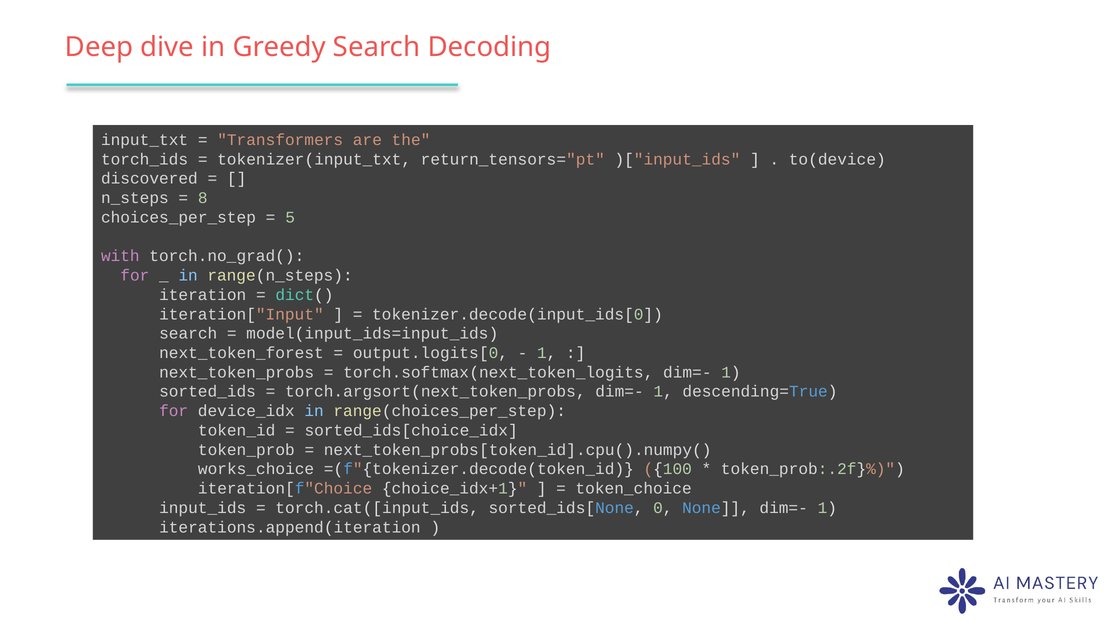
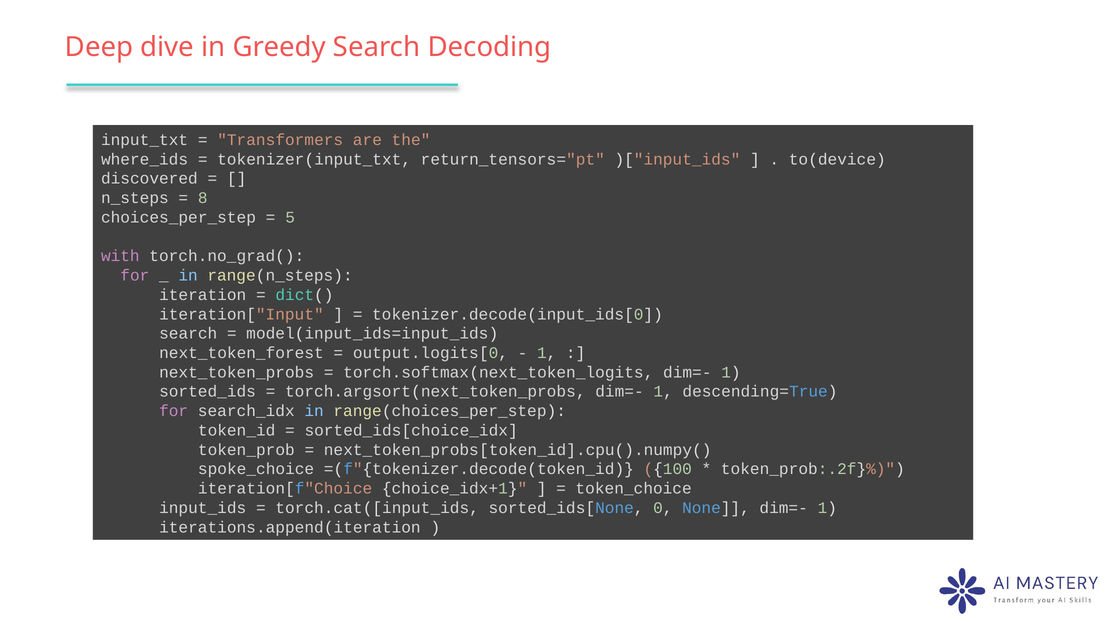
torch_ids: torch_ids -> where_ids (145, 159)
device_idx: device_idx -> search_idx (246, 411)
works_choice: works_choice -> spoke_choice (256, 469)
